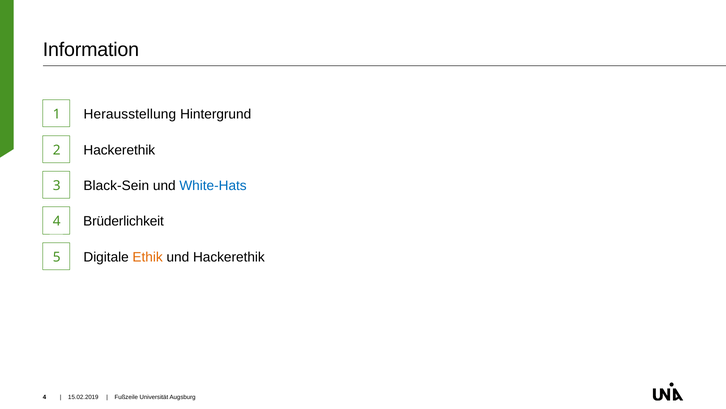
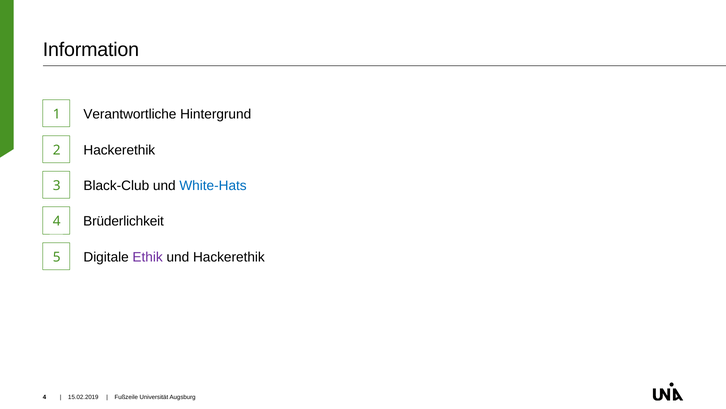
Herausstellung: Herausstellung -> Verantwortliche (130, 114)
Black-Sein: Black-Sein -> Black-Club (116, 185)
Ethik colour: orange -> purple (148, 257)
